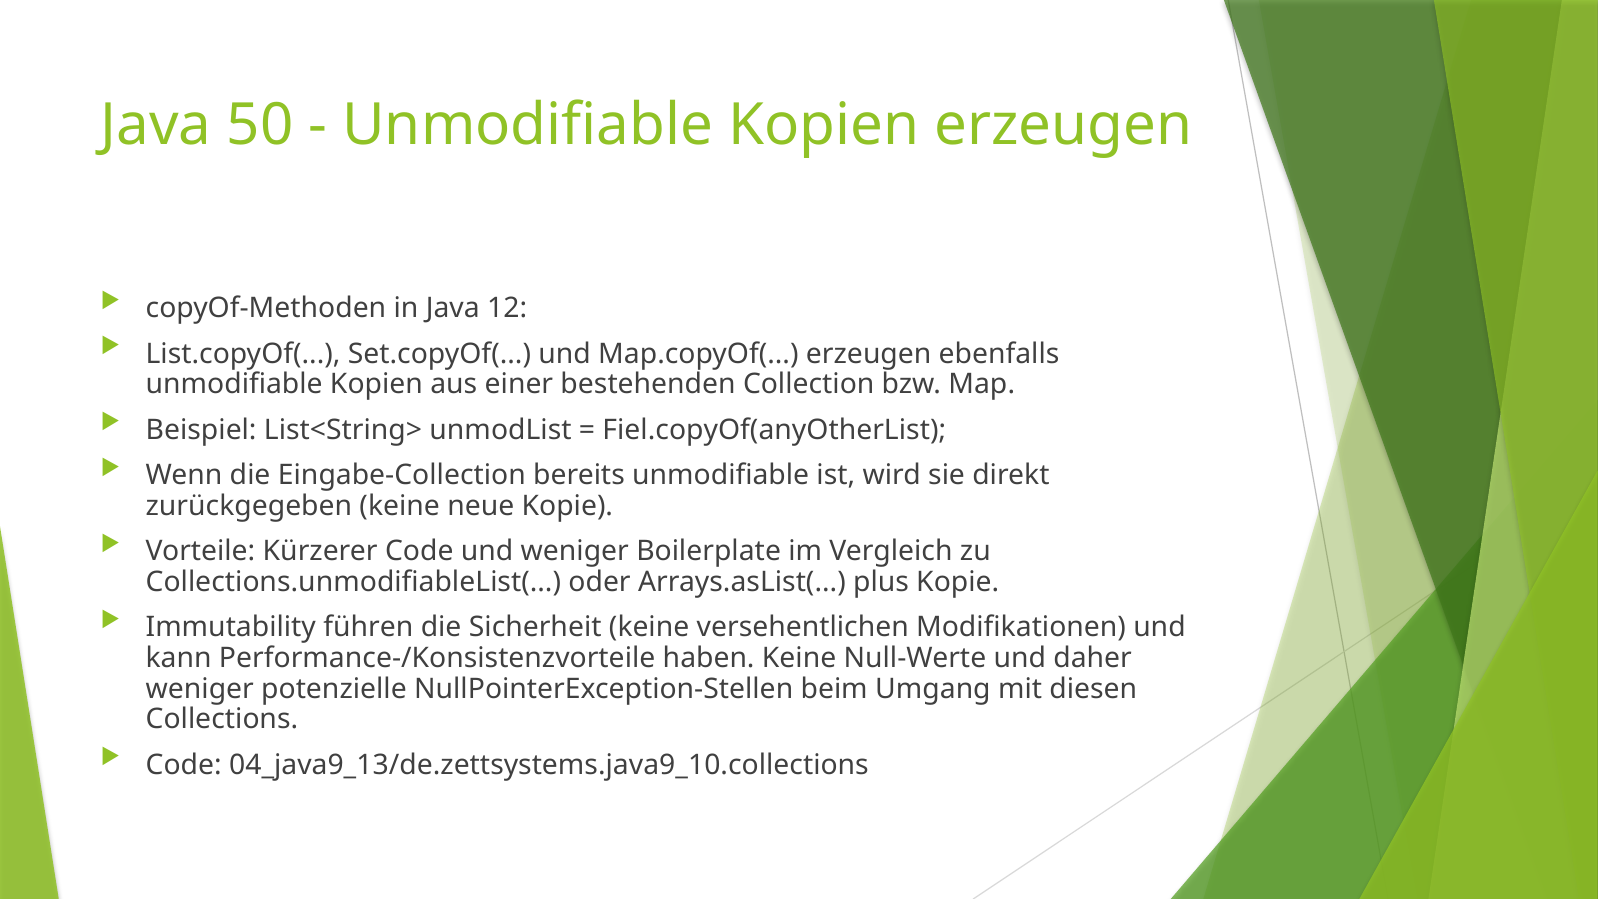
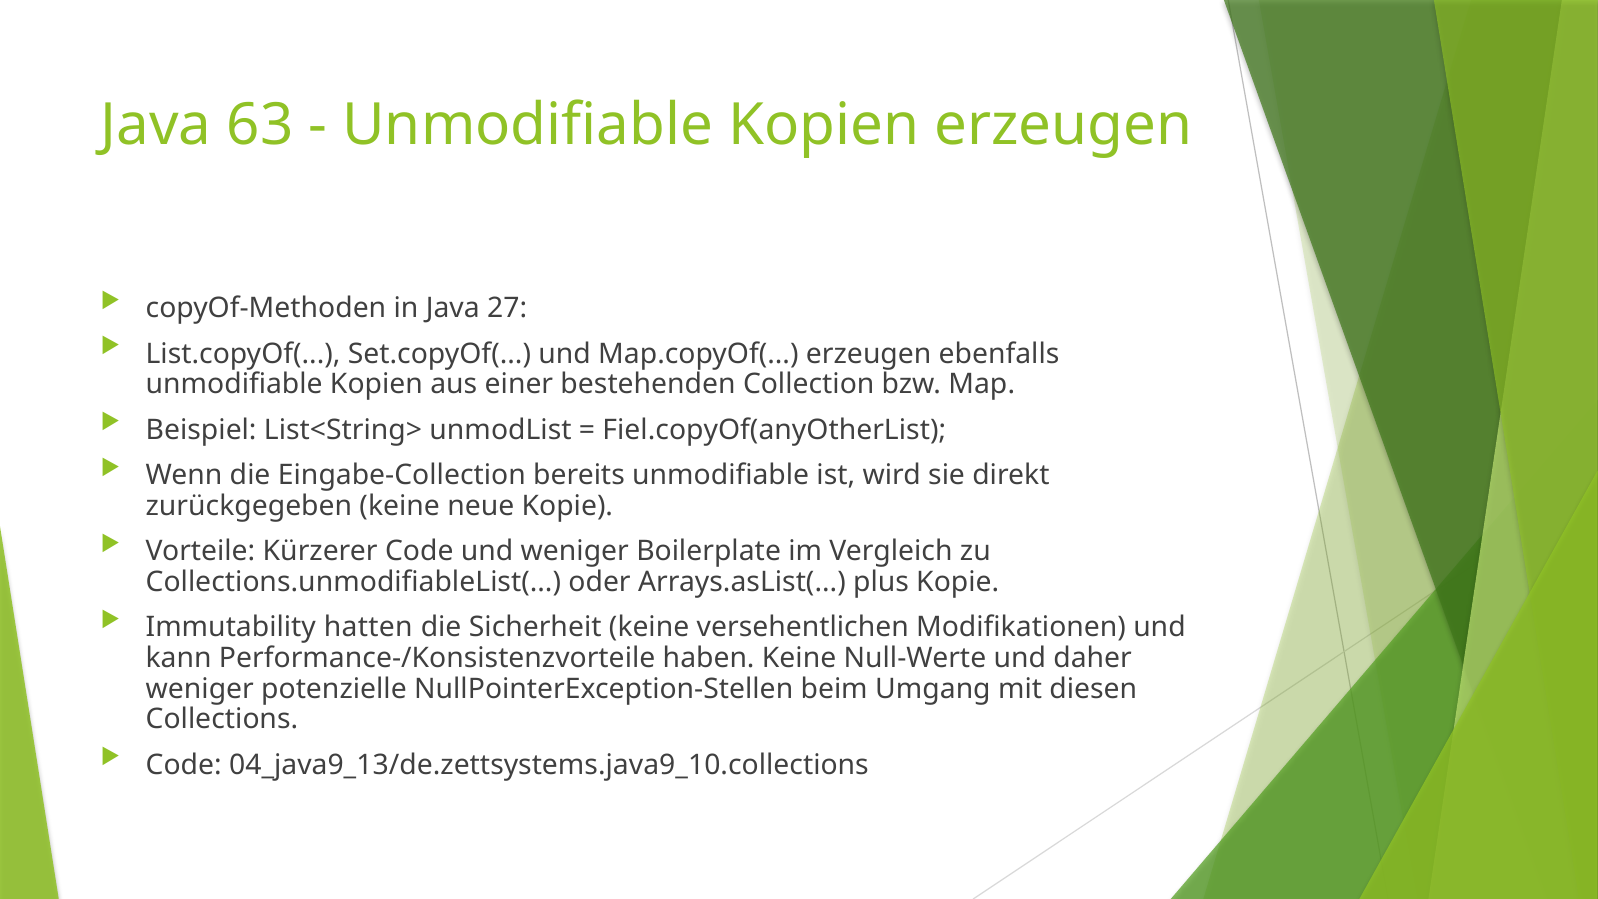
50: 50 -> 63 (260, 125)
12: 12 -> 27 (507, 308)
führen: führen -> hatten (368, 628)
